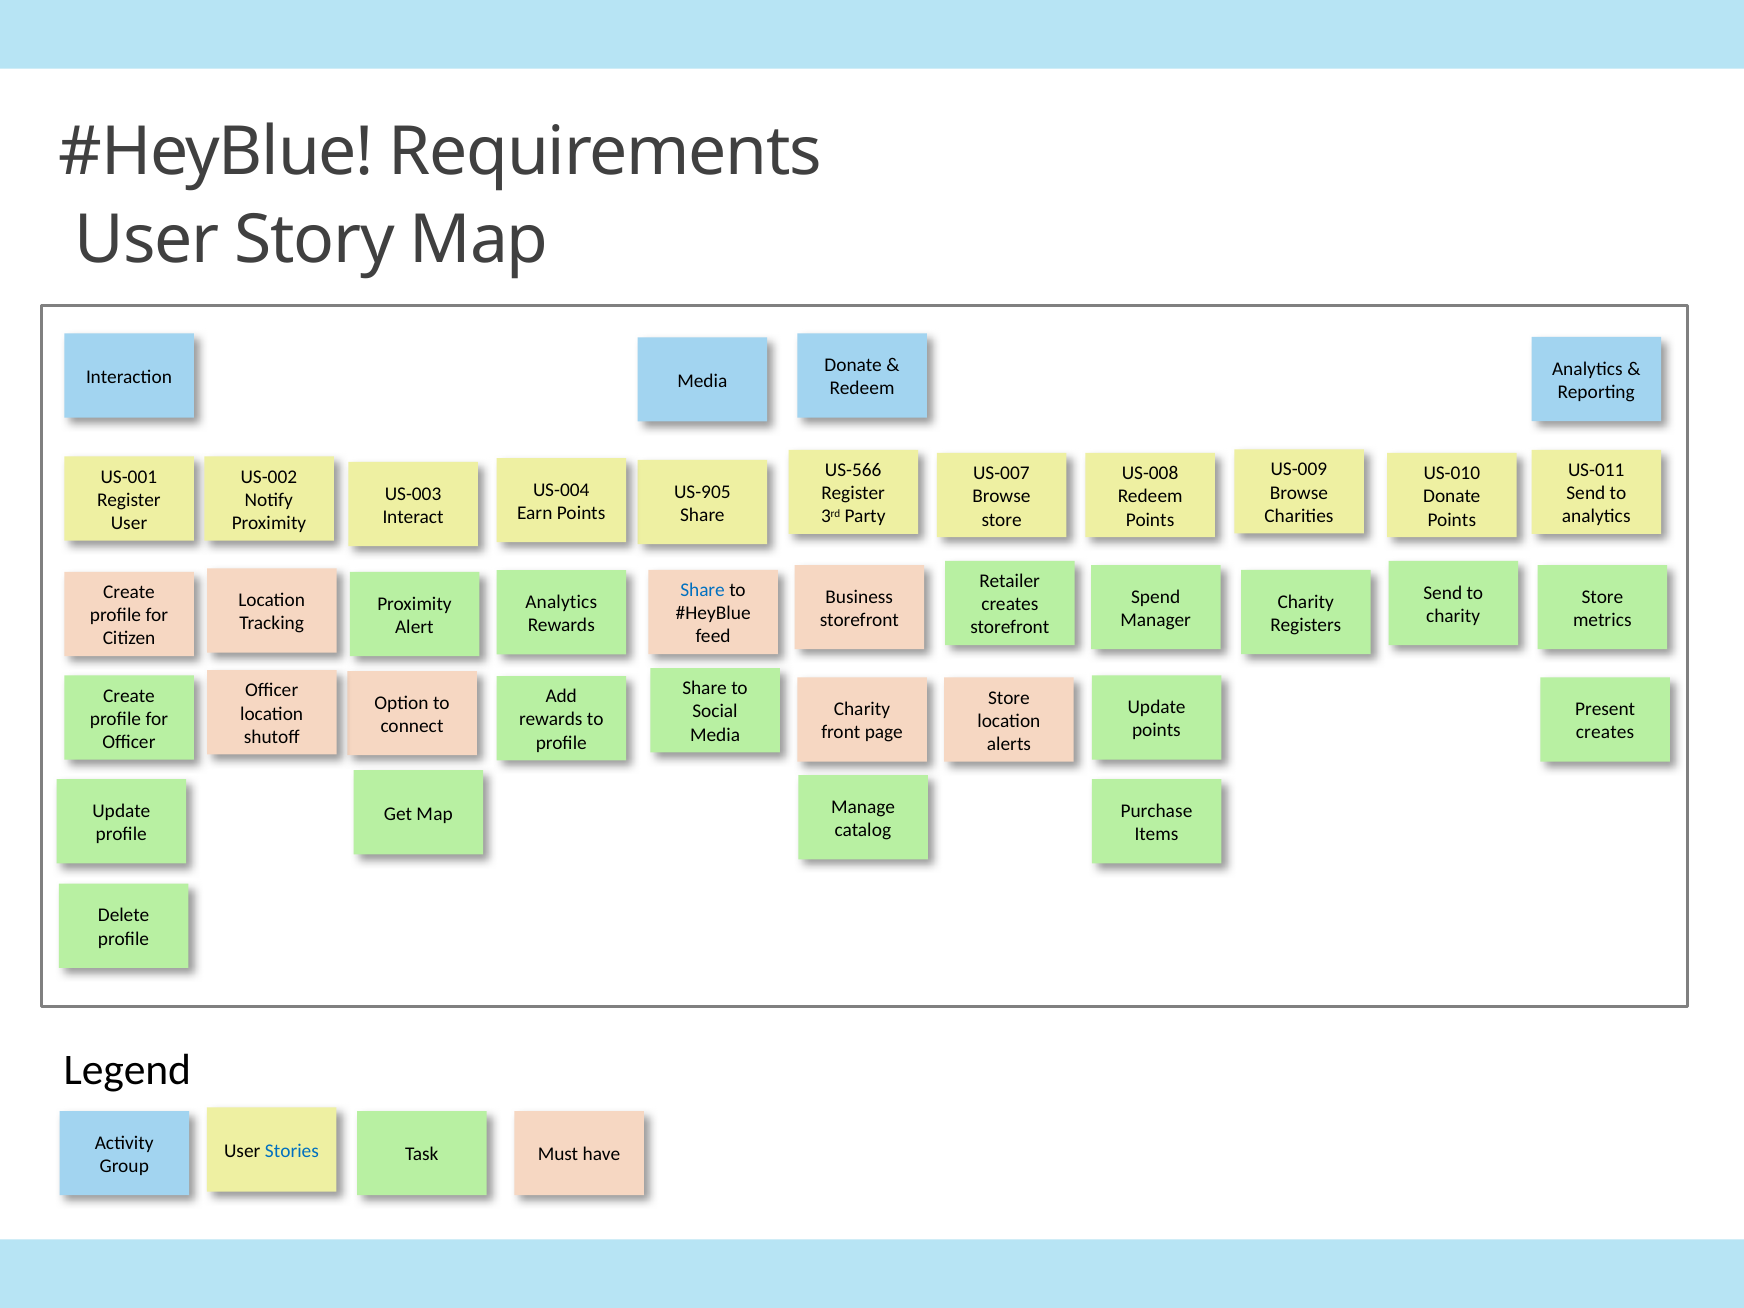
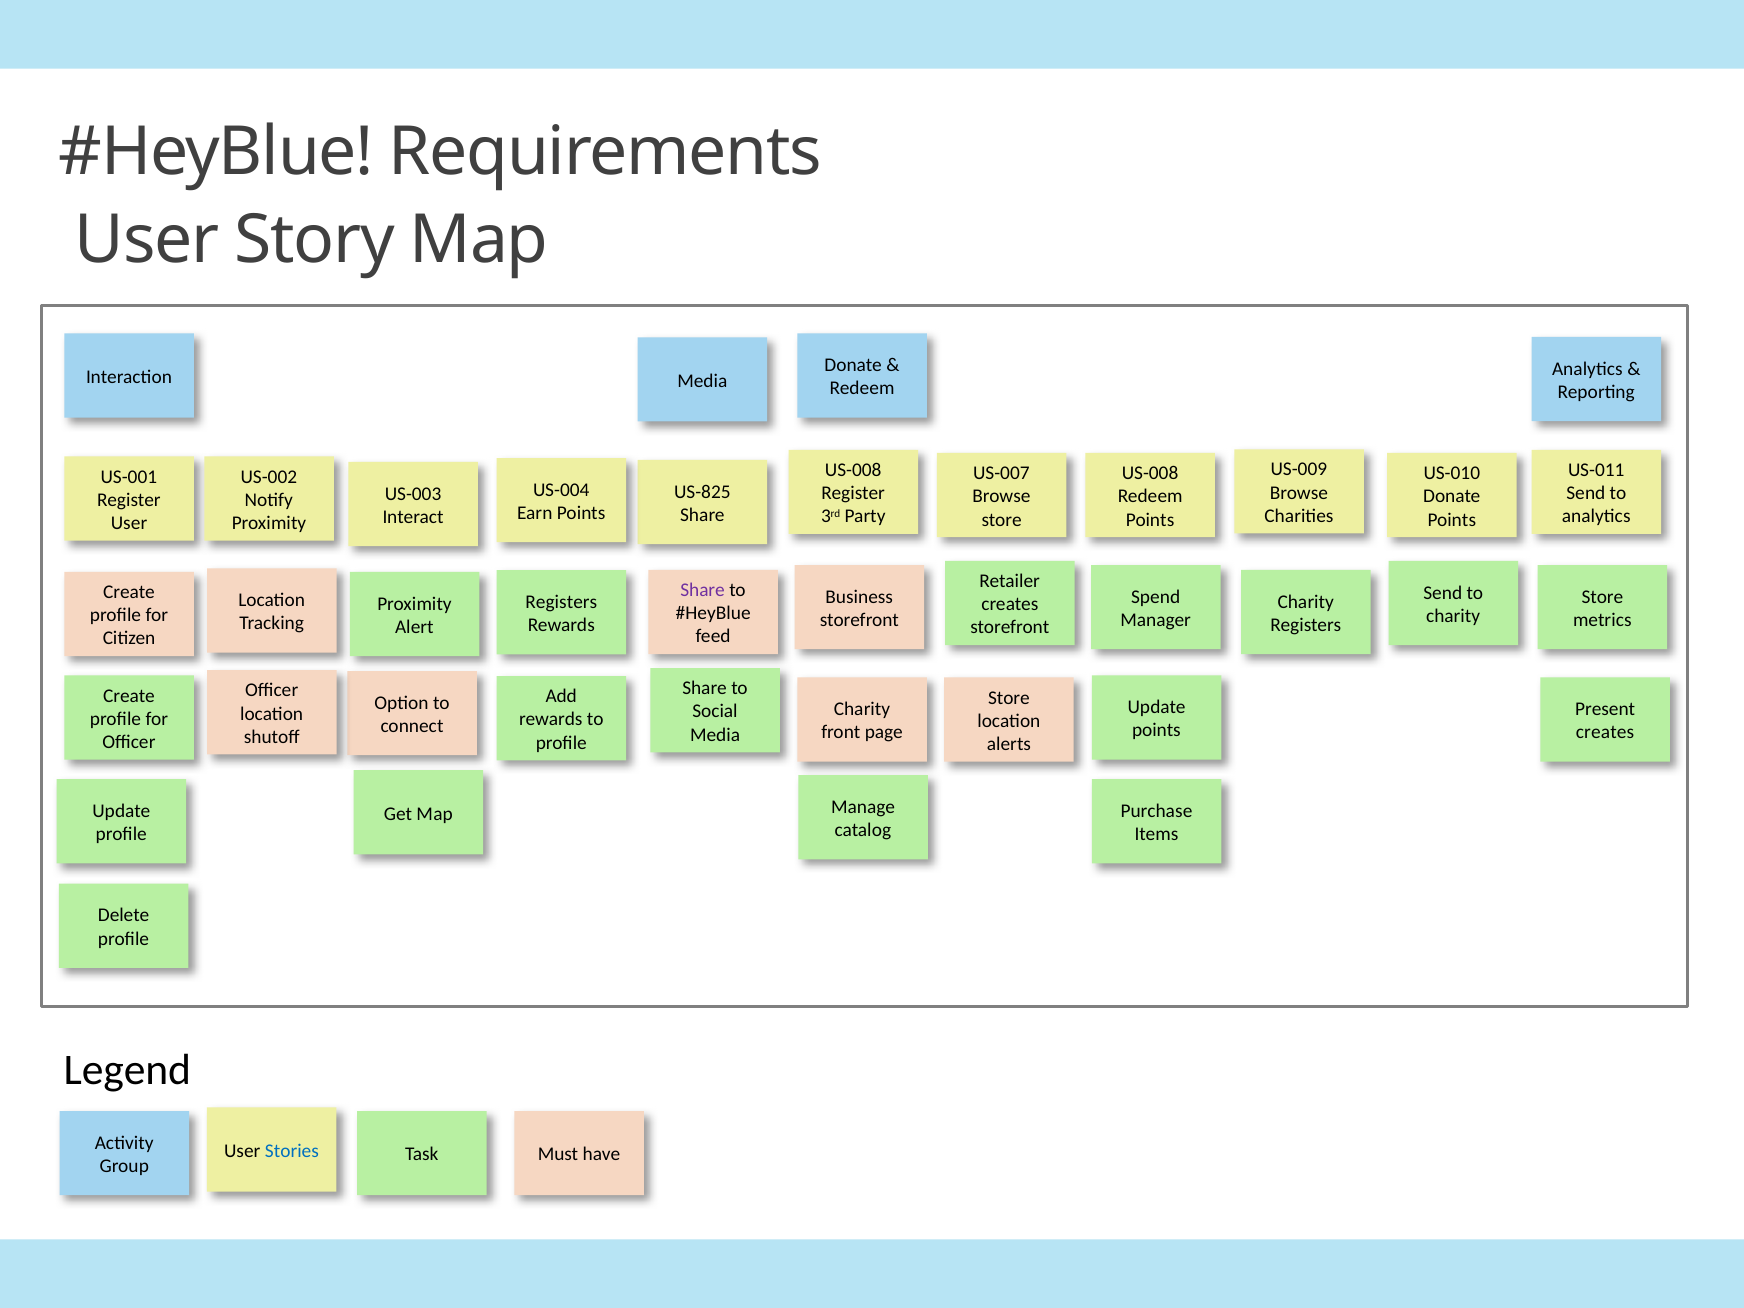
US-566: US-566 -> US-008 (853, 470)
US-905: US-905 -> US-825 (702, 492)
Share colour: blue -> purple (703, 590)
Analytics: Analytics -> Registers (561, 602)
